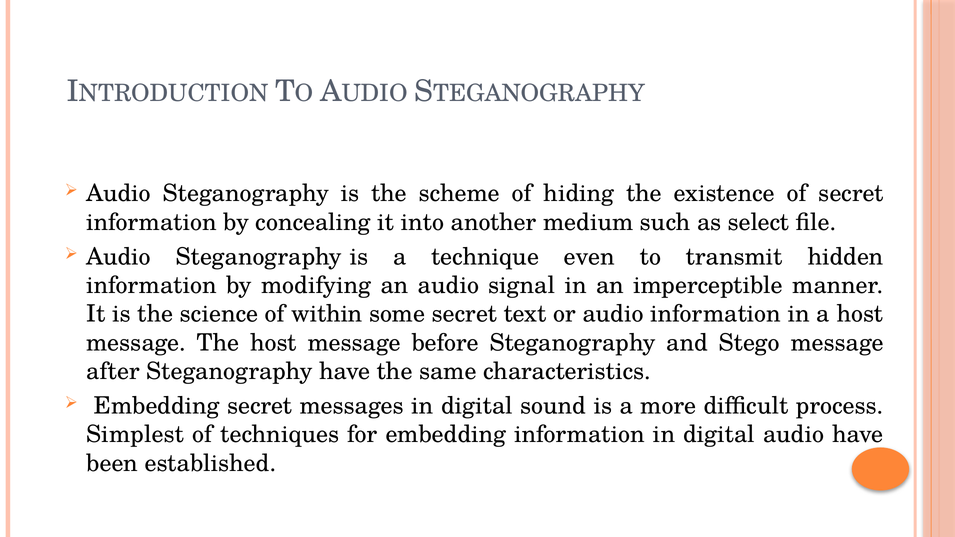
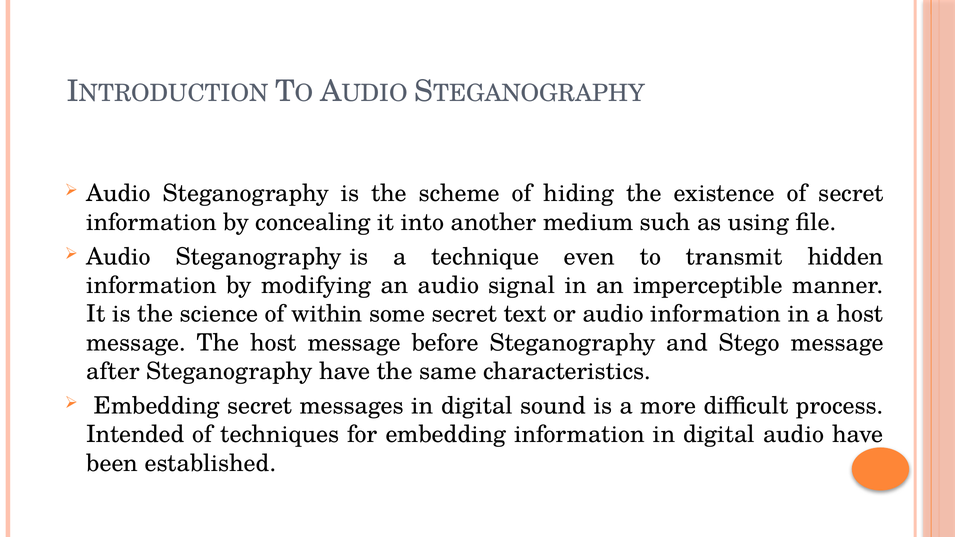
select: select -> using (758, 222)
Simplest: Simplest -> Intended (135, 435)
